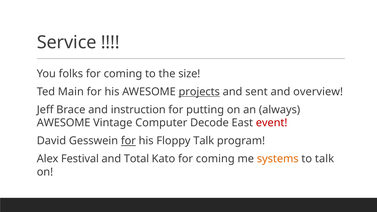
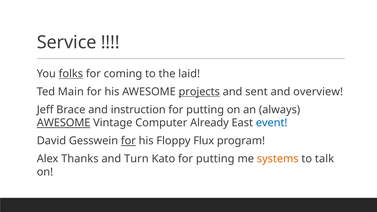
folks underline: none -> present (71, 74)
size: size -> laid (189, 74)
AWESOME underline: none -> present (64, 123)
Decode: Decode -> Already (209, 123)
event colour: red -> blue (272, 123)
Floppy Talk: Talk -> Flux (204, 141)
Festival: Festival -> Thanks (80, 159)
Total: Total -> Turn (136, 159)
Kato for coming: coming -> putting (215, 159)
